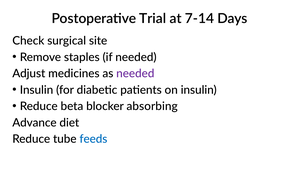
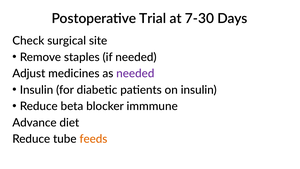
7-14: 7-14 -> 7-30 (199, 19)
absorbing: absorbing -> immmune (152, 106)
feeds colour: blue -> orange (93, 139)
